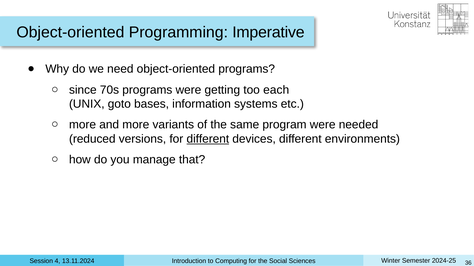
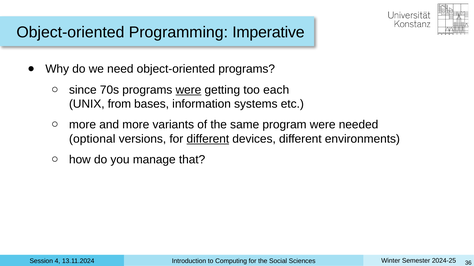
were underline: none -> present (188, 90)
goto: goto -> from (119, 104)
reduced: reduced -> optional (92, 139)
